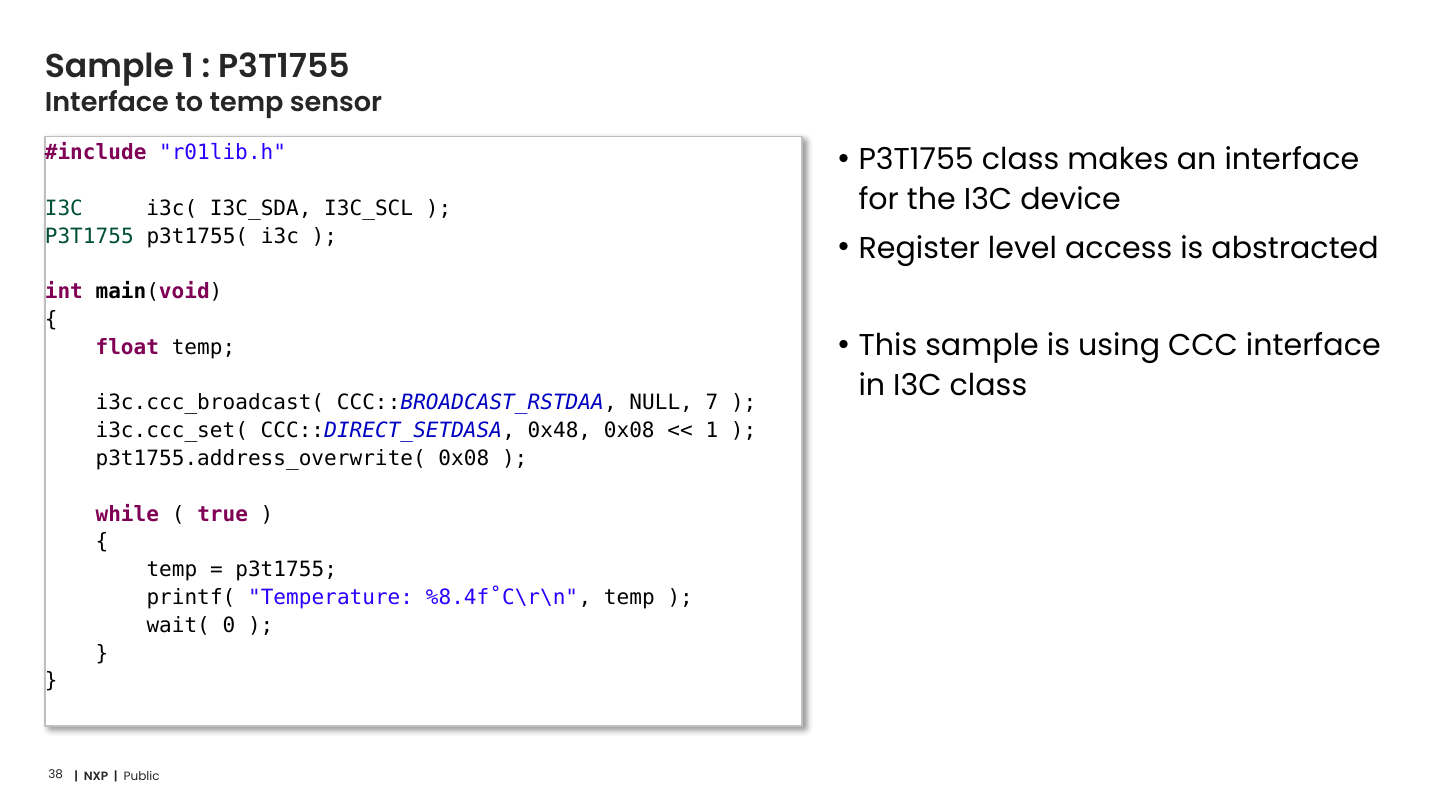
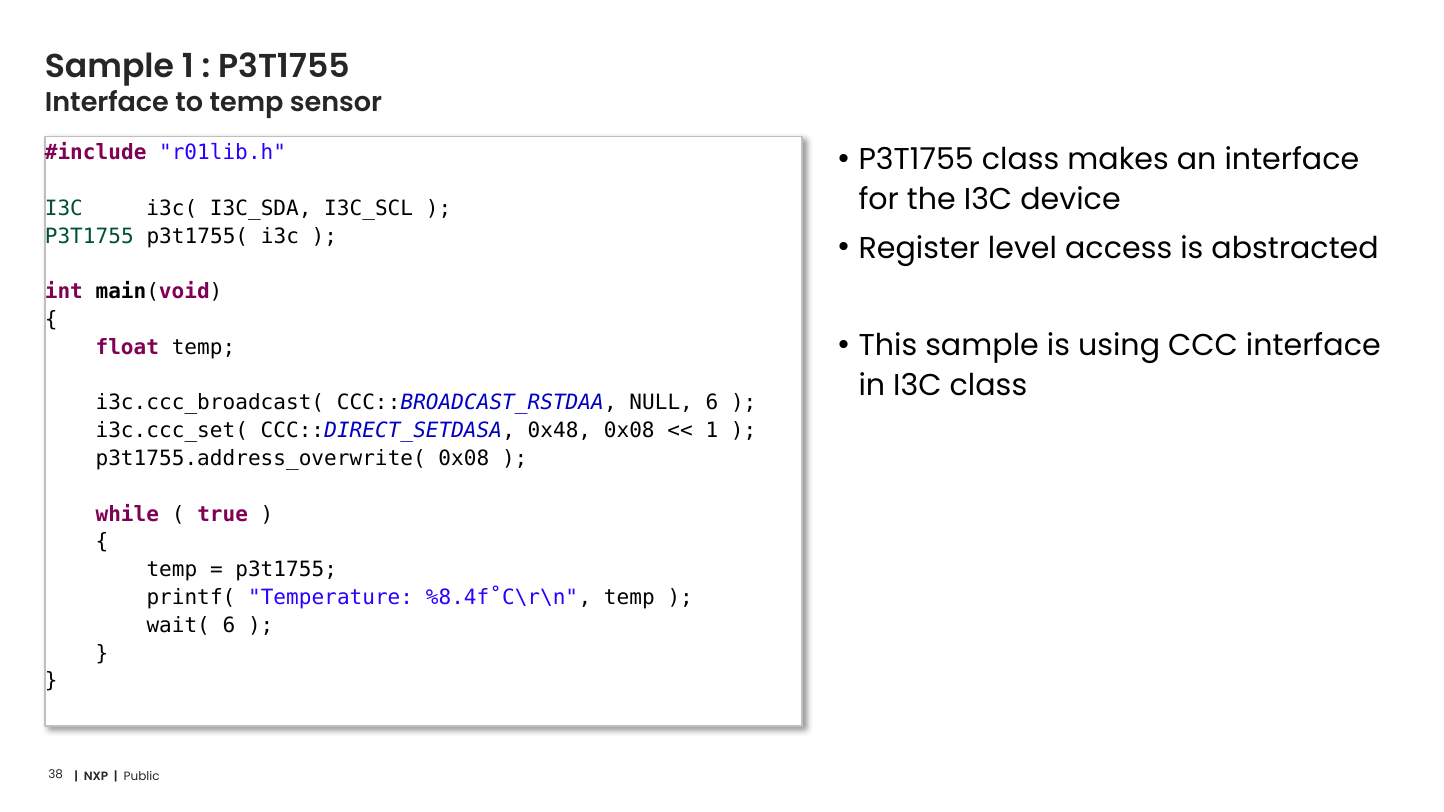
NULL 7: 7 -> 6 (712, 403)
wait( 0: 0 -> 6 (229, 626)
